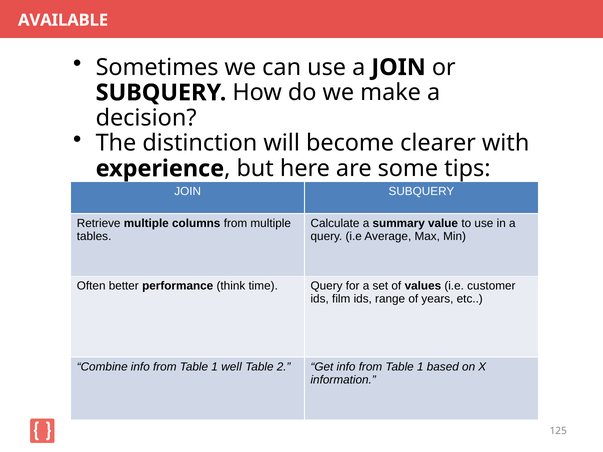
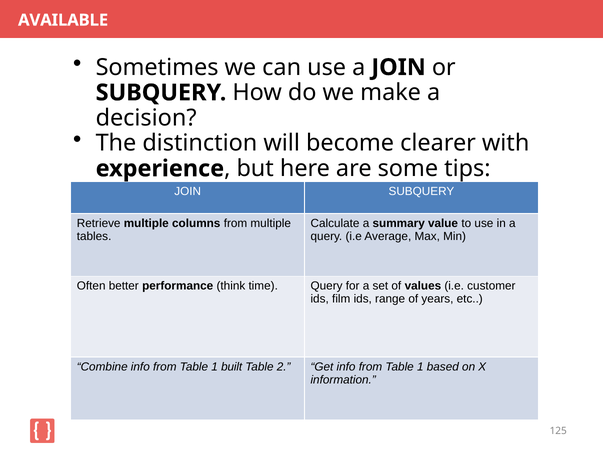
well: well -> built (232, 367)
